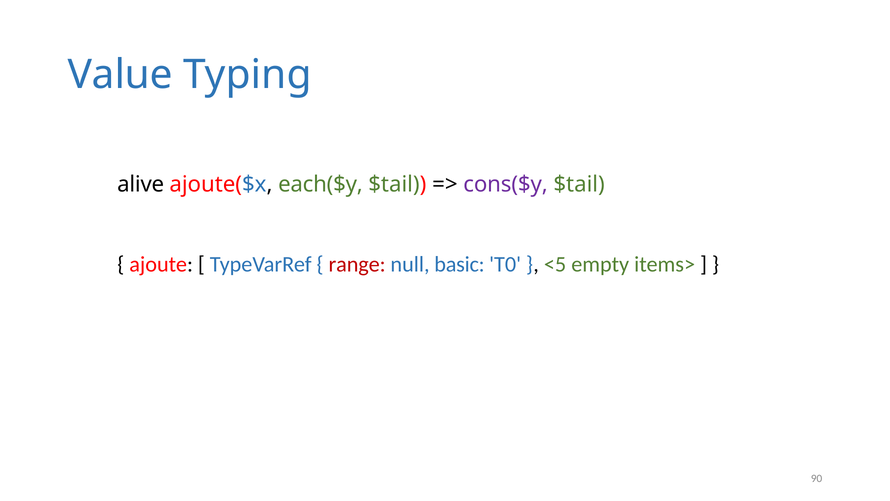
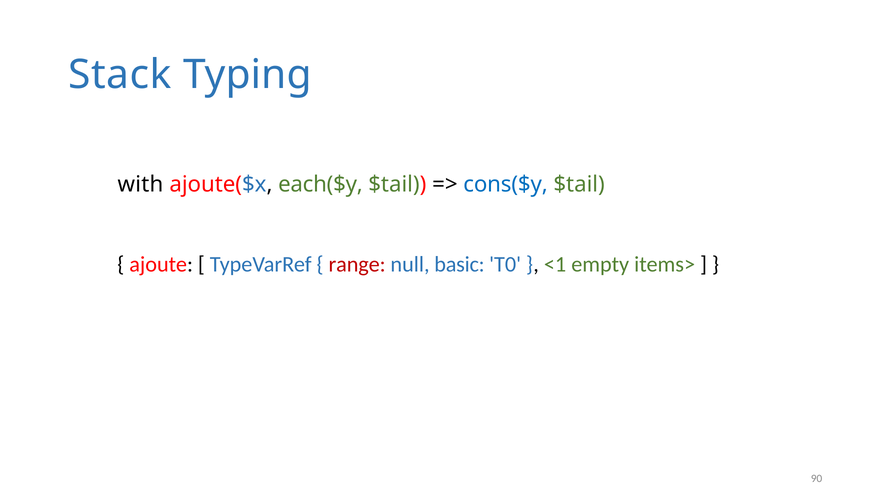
Value: Value -> Stack (120, 75)
alive: alive -> with (140, 184)
cons($y colour: purple -> blue (506, 184)
<5: <5 -> <1 (555, 264)
